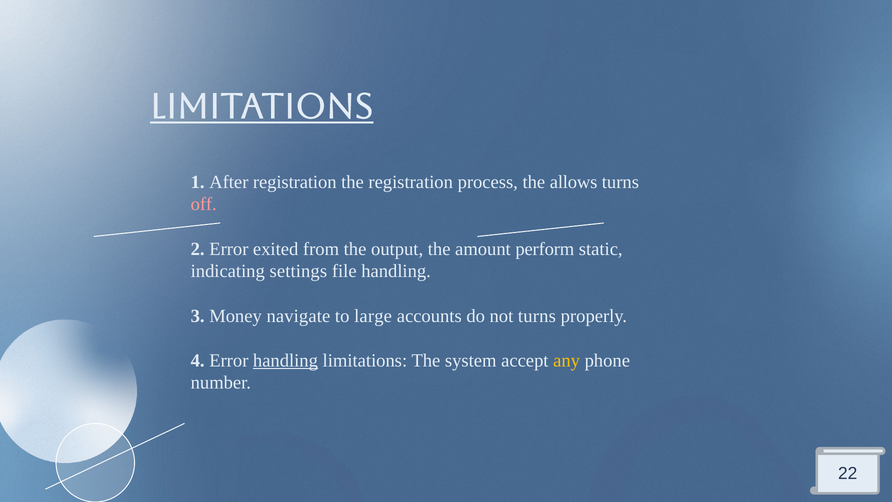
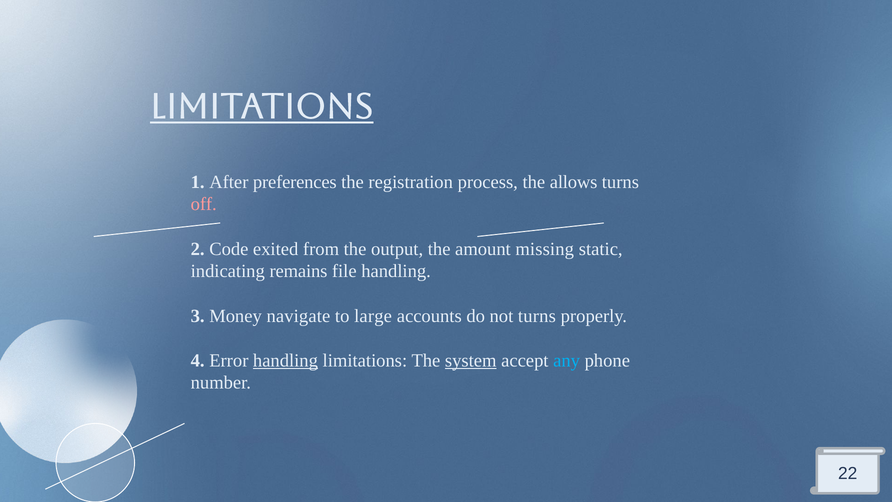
After registration: registration -> preferences (295, 182)
2 Error: Error -> Code (229, 249)
perform: perform -> missing (545, 249)
settings: settings -> remains (298, 271)
system underline: none -> present (471, 360)
any colour: yellow -> light blue (567, 360)
